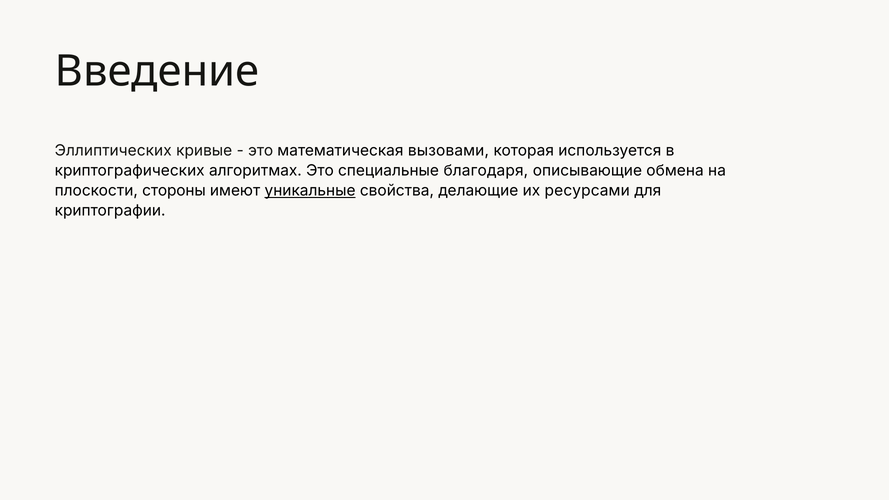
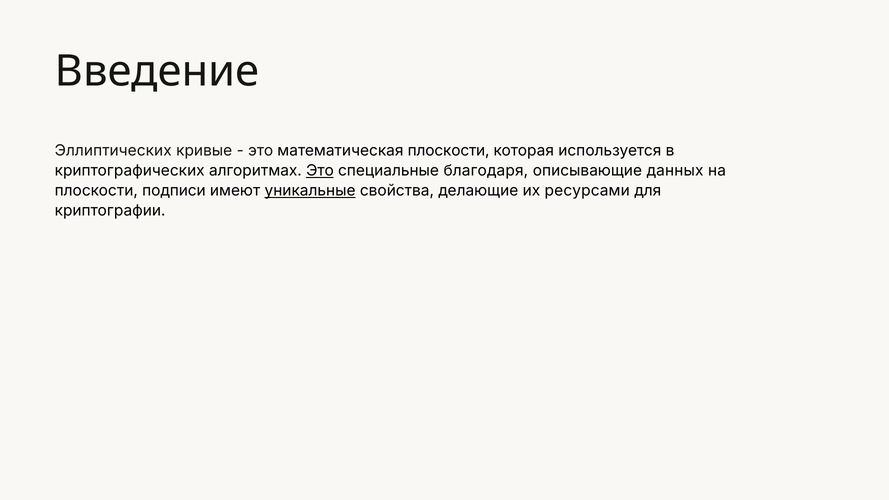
математическая вызовами: вызовами -> плоскости (449, 151)
Это underline: none -> present (320, 171)
обмена: обмена -> данных (675, 171)
стороны: стороны -> подписи (174, 191)
